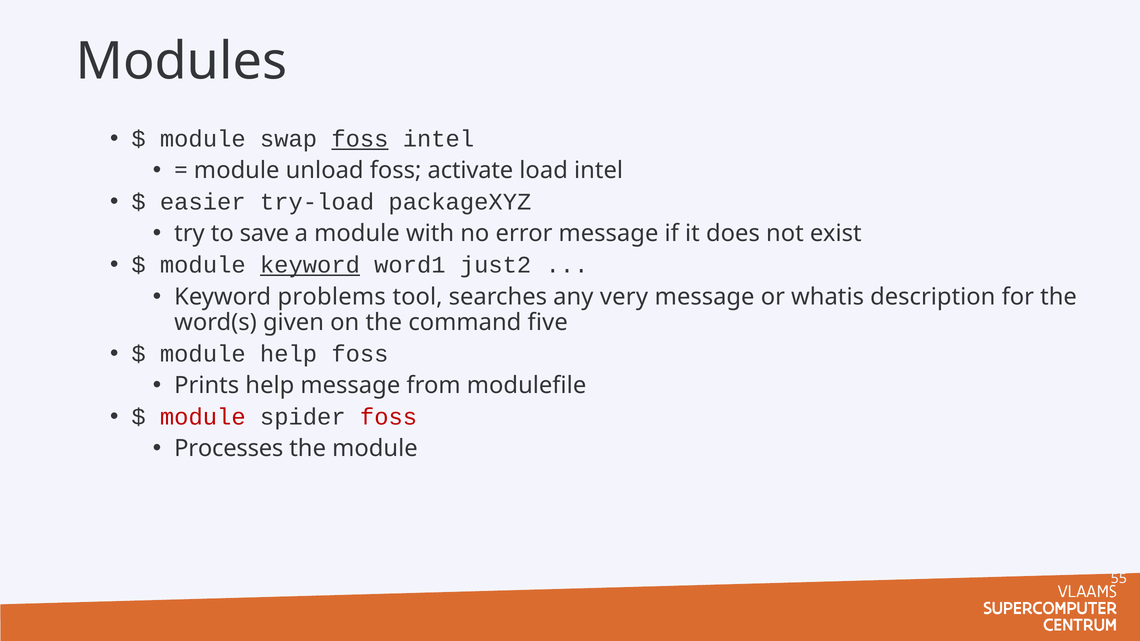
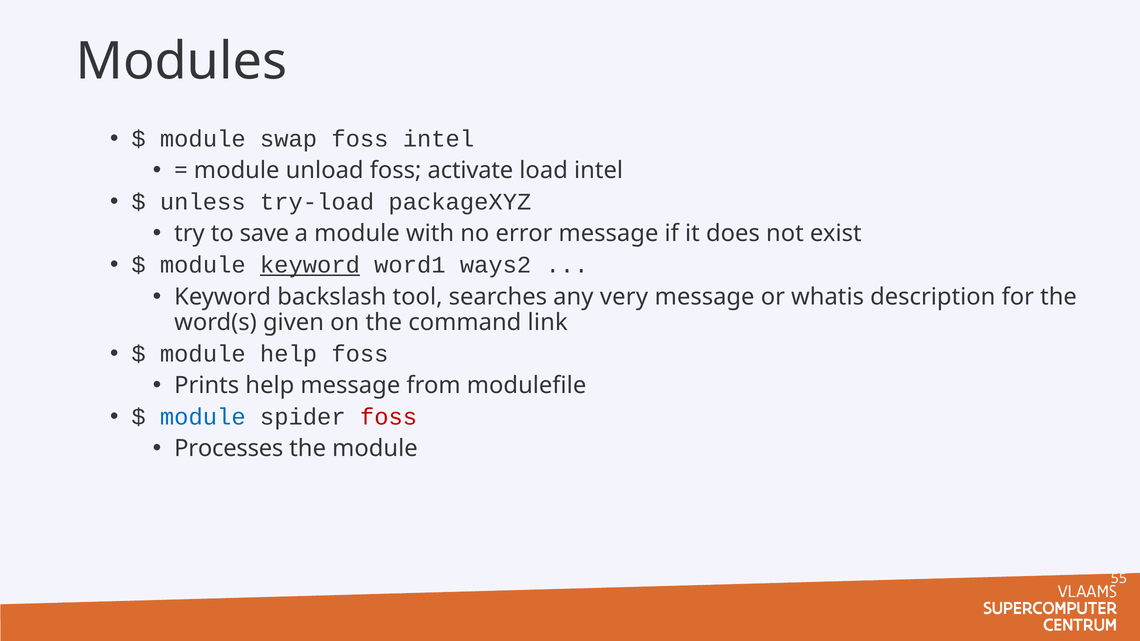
foss underline: present -> none (360, 139)
easier: easier -> unless (203, 202)
just2: just2 -> ways2 (496, 265)
problems: problems -> backslash (332, 297)
five: five -> link (548, 322)
module colour: red -> blue (203, 417)
